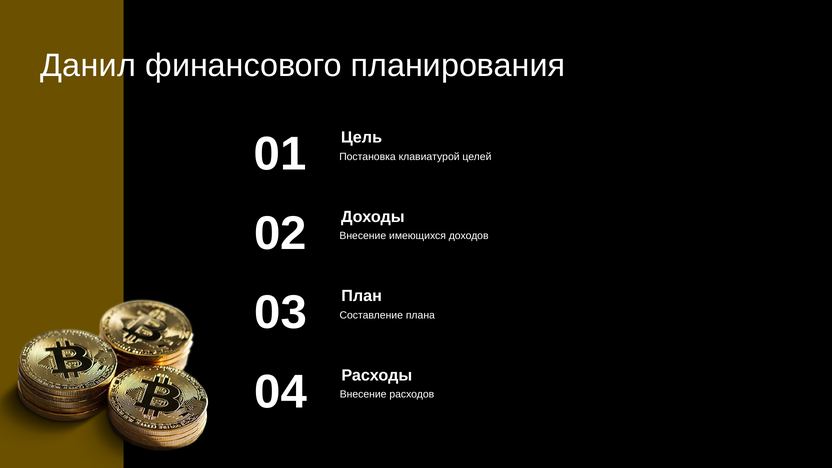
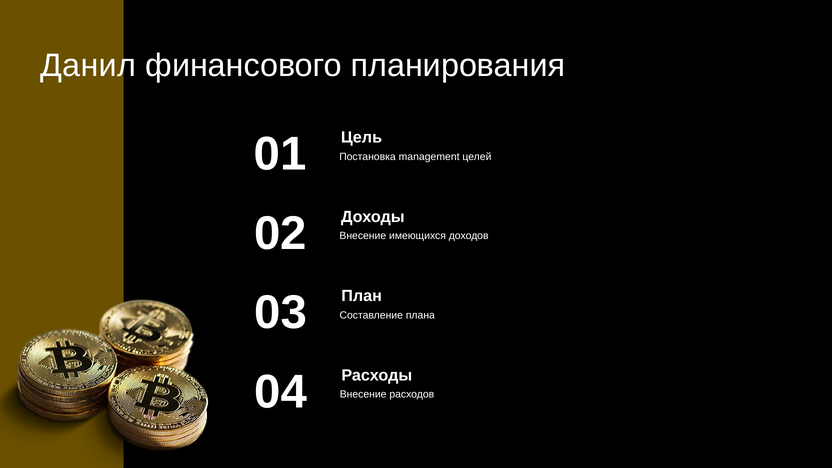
клавиатурой: клавиатурой -> management (429, 157)
